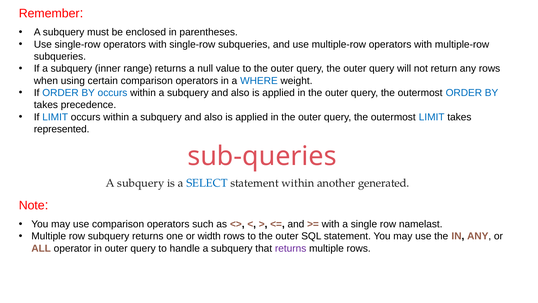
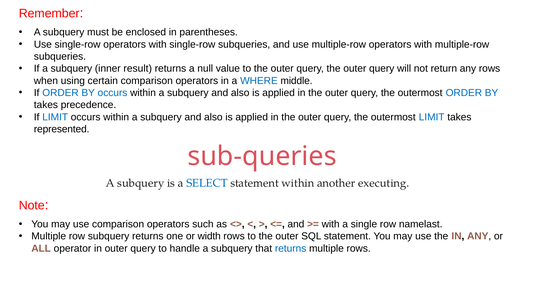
range: range -> result (138, 69)
weight: weight -> middle (297, 81)
generated: generated -> executing (384, 183)
returns colour: purple -> blue (291, 248)
